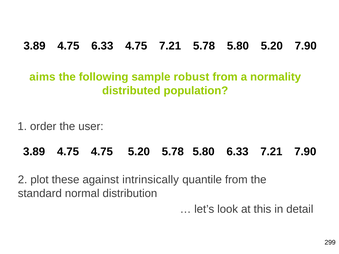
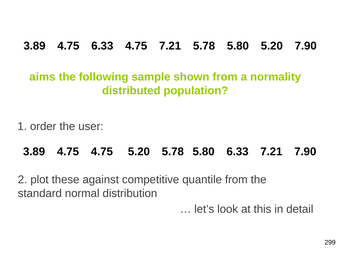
robust: robust -> shown (191, 77)
intrinsically: intrinsically -> competitive (151, 180)
